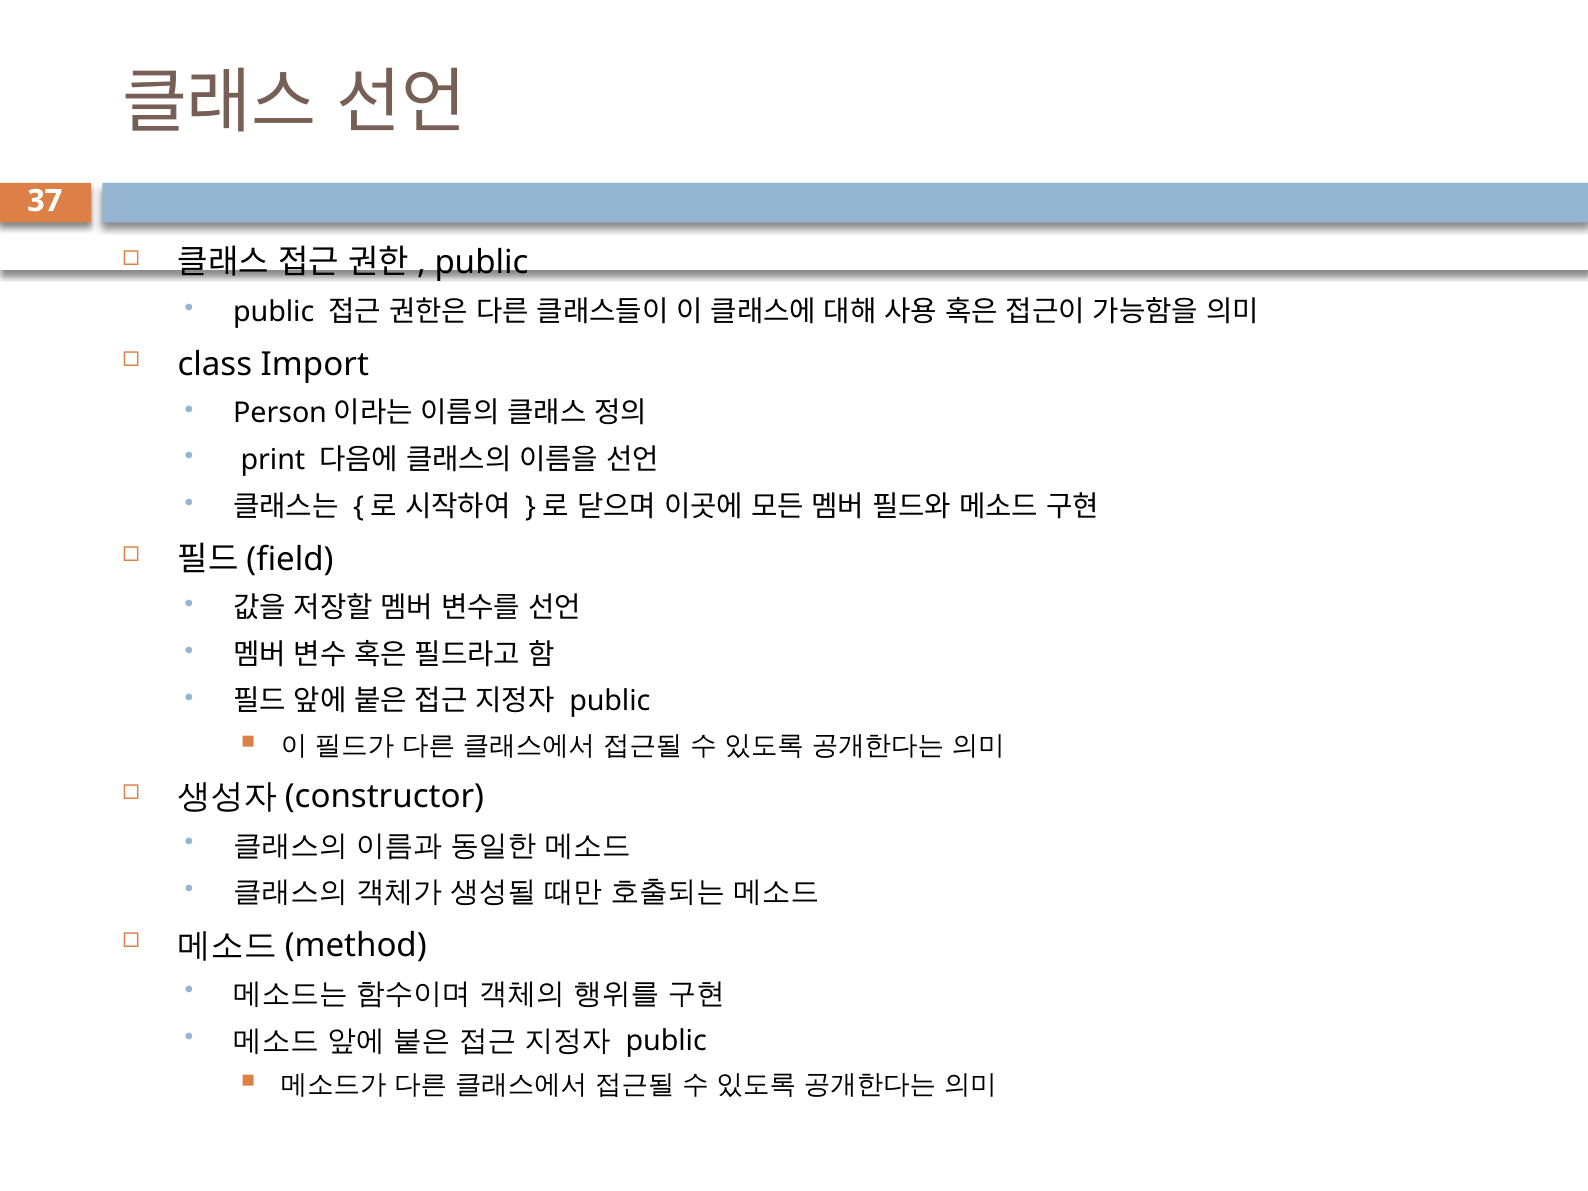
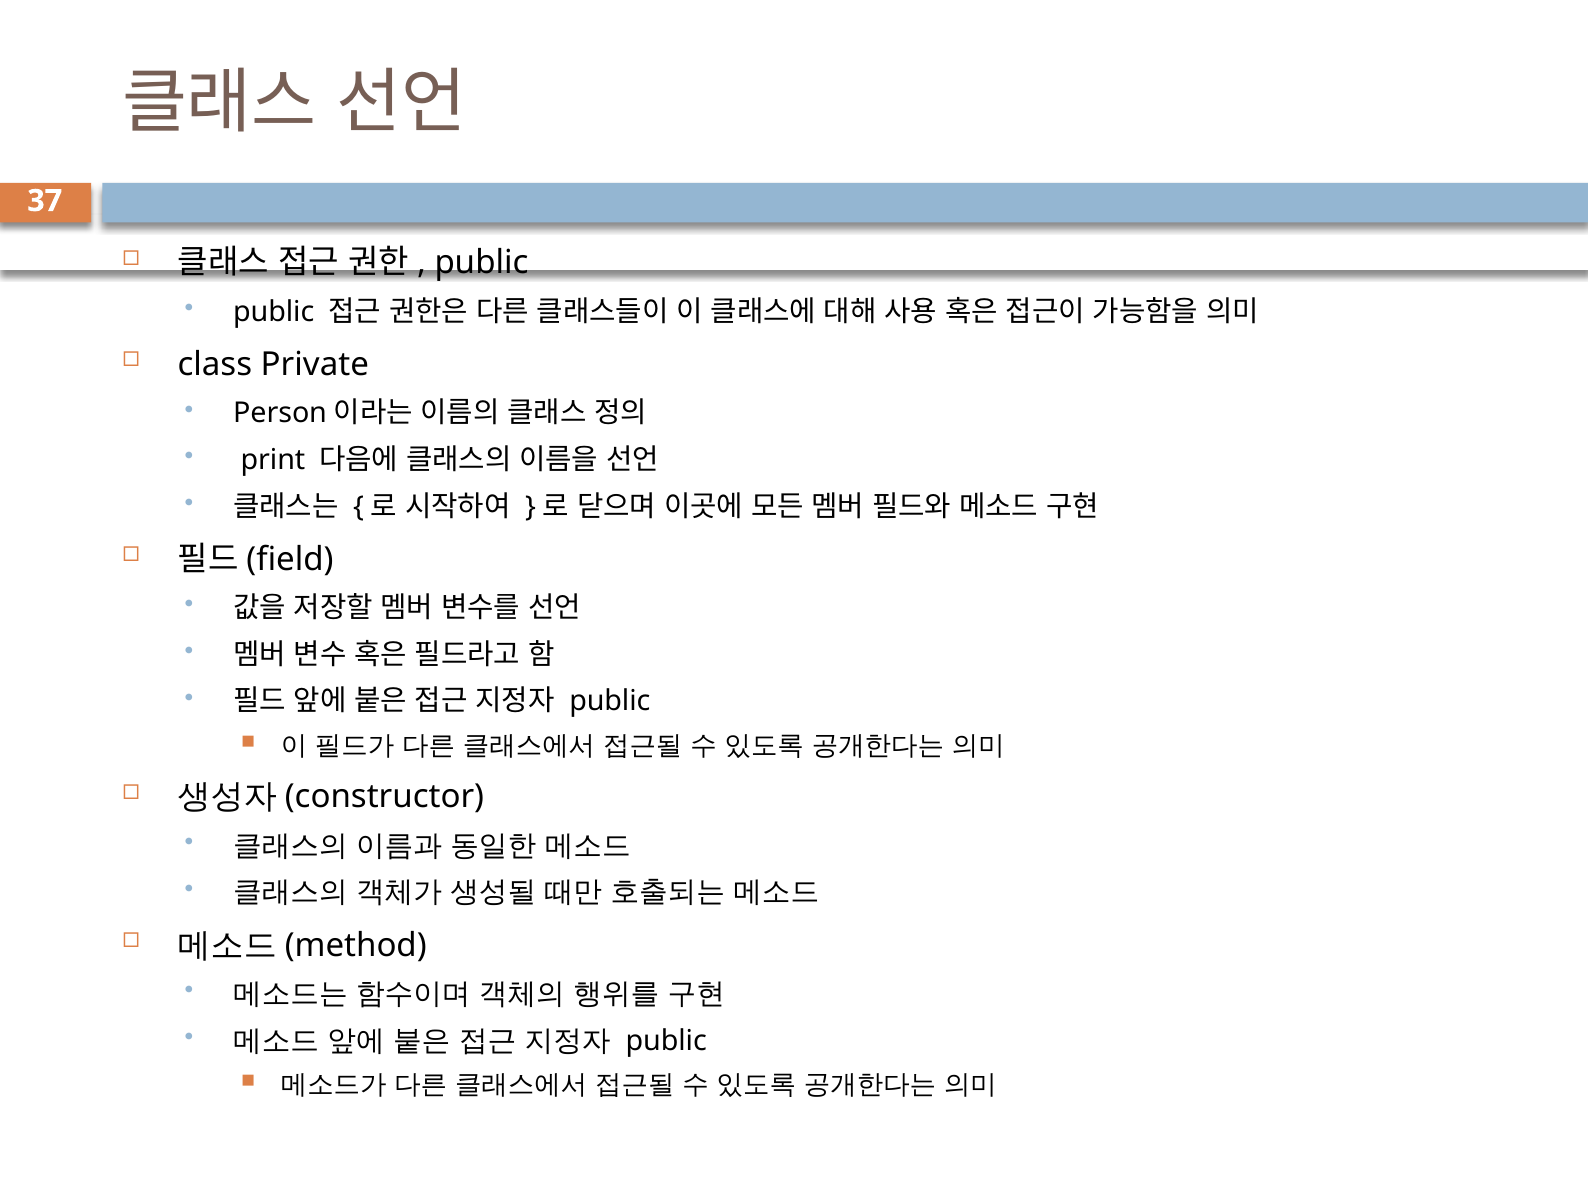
Import: Import -> Private (315, 365)
